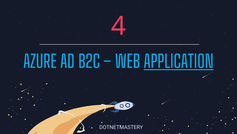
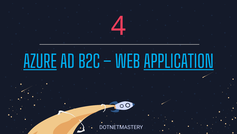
AZURE underline: none -> present (40, 62)
